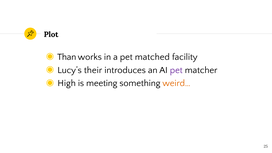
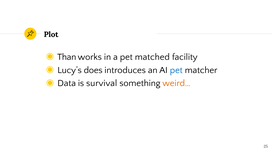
their: their -> does (93, 70)
pet colour: purple -> blue (176, 70)
High: High -> Data (67, 83)
meeting: meeting -> survival (102, 83)
